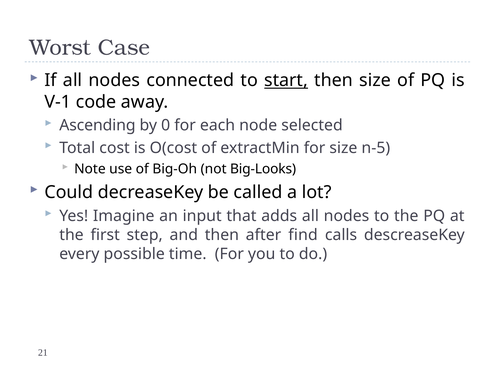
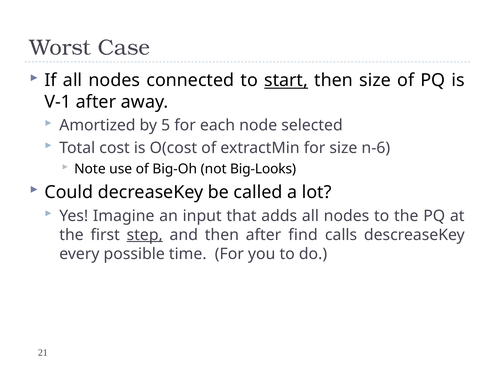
V-1 code: code -> after (96, 102)
Ascending: Ascending -> Amortized (97, 125)
0: 0 -> 5 (166, 125)
n-5: n-5 -> n-6 (376, 148)
step underline: none -> present (145, 235)
